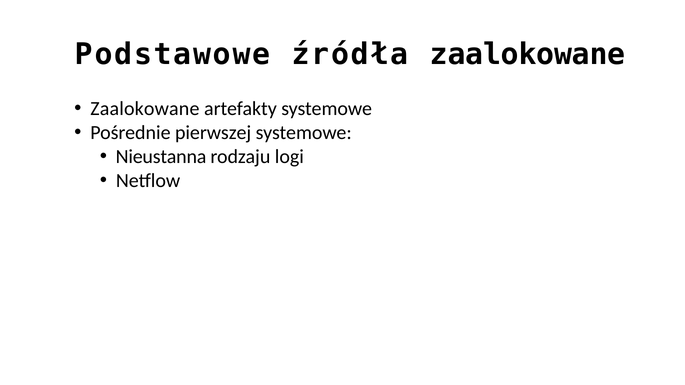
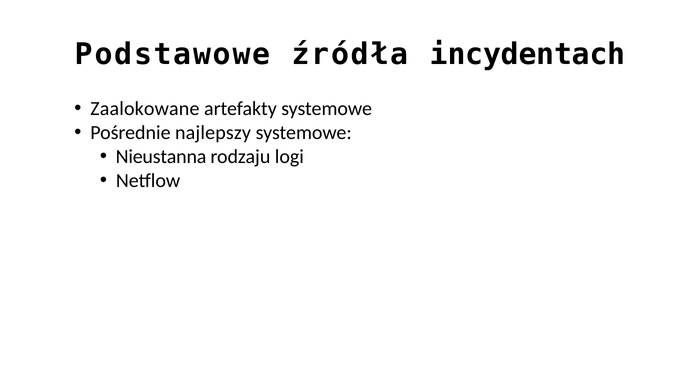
źródła zaalokowane: zaalokowane -> incydentach (528, 55)
pierwszej: pierwszej -> najlepszy (213, 133)
